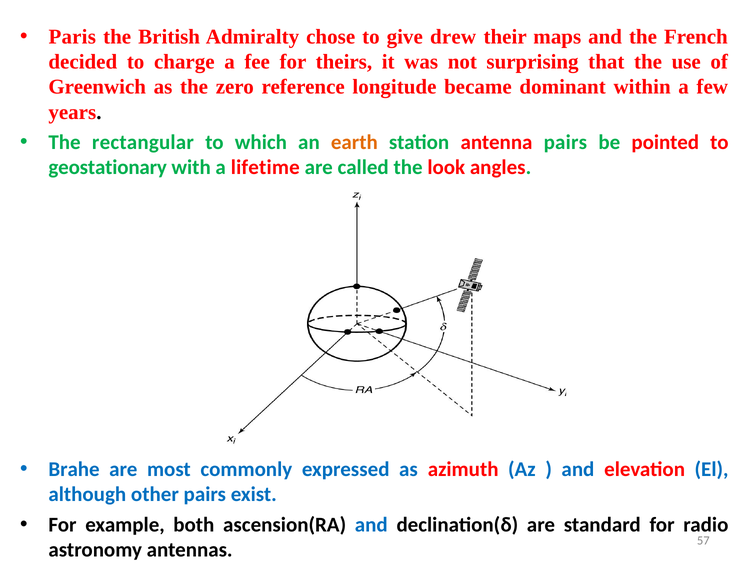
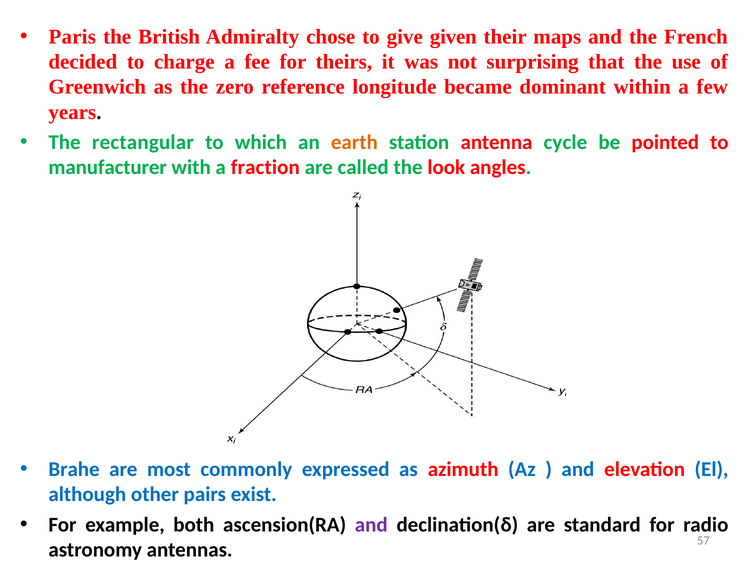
drew: drew -> given (453, 37)
antenna pairs: pairs -> cycle (565, 142)
geostationary: geostationary -> manufacturer (108, 168)
lifetime: lifetime -> fraction (265, 168)
and colour: blue -> purple (371, 525)
